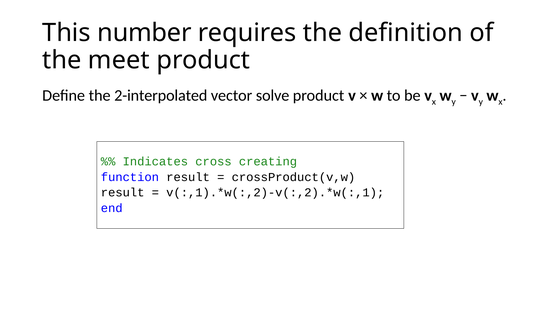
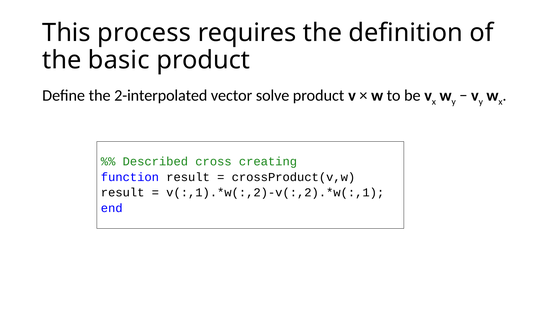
number: number -> process (144, 33)
meet: meet -> basic (119, 60)
Indicates: Indicates -> Described (155, 162)
